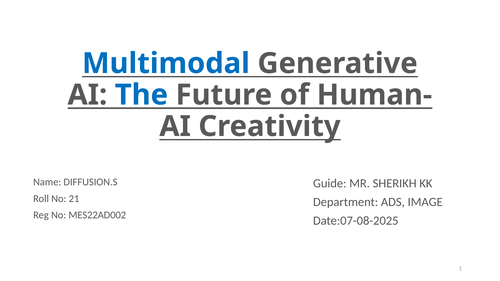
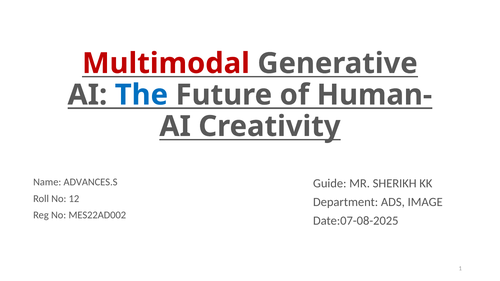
Multimodal colour: blue -> red (166, 63)
DIFFUSION.S: DIFFUSION.S -> ADVANCES.S (91, 182)
21: 21 -> 12 (74, 199)
